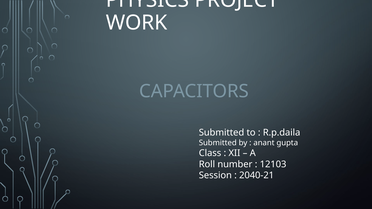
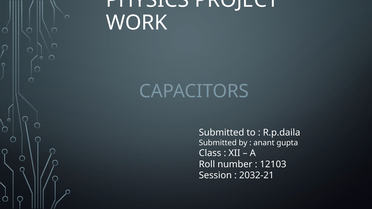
2040-21: 2040-21 -> 2032-21 (257, 176)
